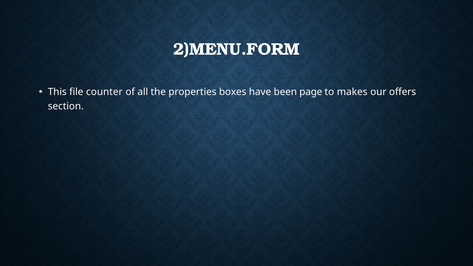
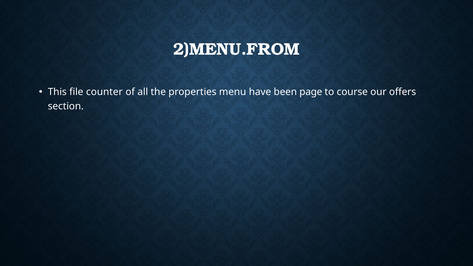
2)MENU.FORM: 2)MENU.FORM -> 2)MENU.FROM (236, 49)
boxes: boxes -> menu (233, 92)
makes: makes -> course (352, 92)
